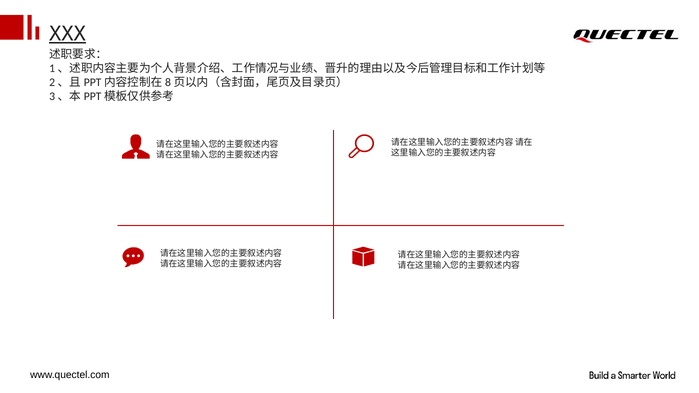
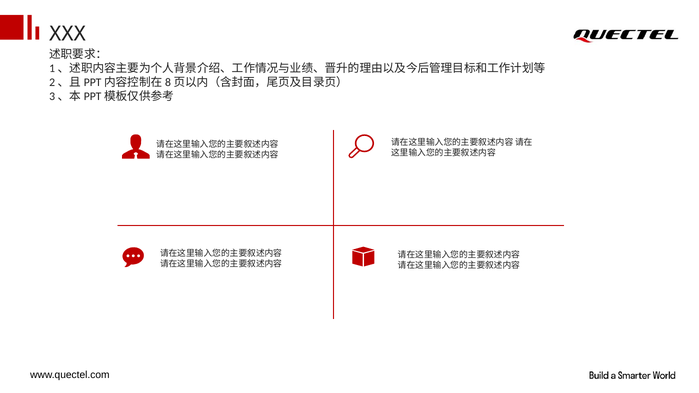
XXX underline: present -> none (67, 34)
